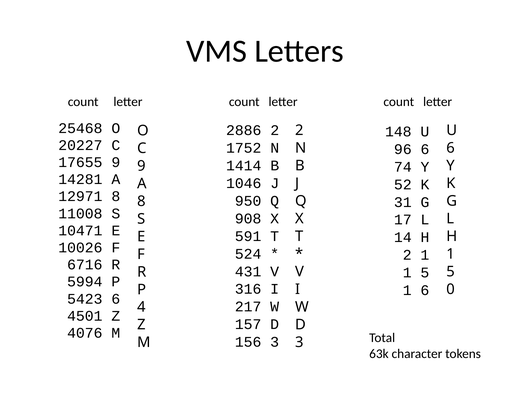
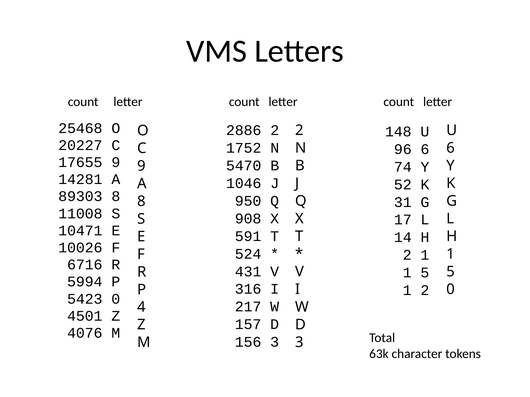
1414: 1414 -> 5470 (244, 166)
12971: 12971 -> 89303 (80, 197)
1 6: 6 -> 2 (425, 291)
5423 6: 6 -> 0 (116, 299)
